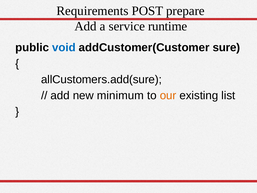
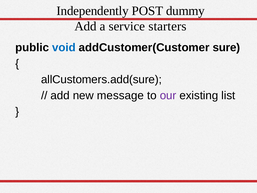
Requirements: Requirements -> Independently (93, 11)
prepare: prepare -> dummy (185, 11)
runtime: runtime -> starters (167, 26)
minimum: minimum -> message (120, 95)
our colour: orange -> purple (168, 95)
